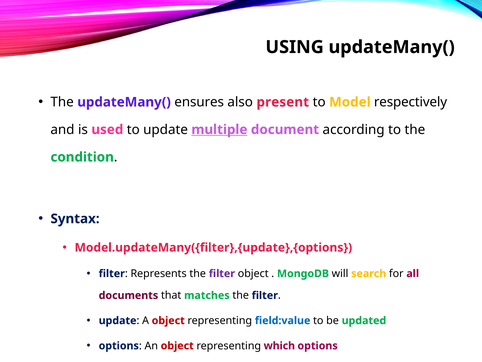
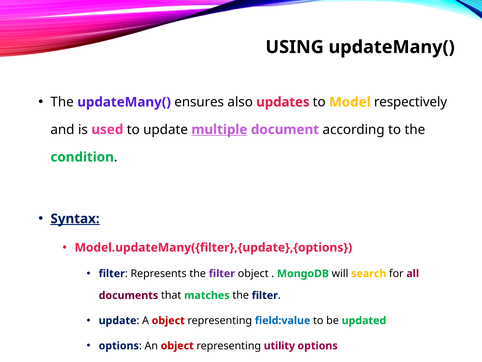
present: present -> updates (283, 102)
Syntax underline: none -> present (75, 218)
which: which -> utility (279, 345)
